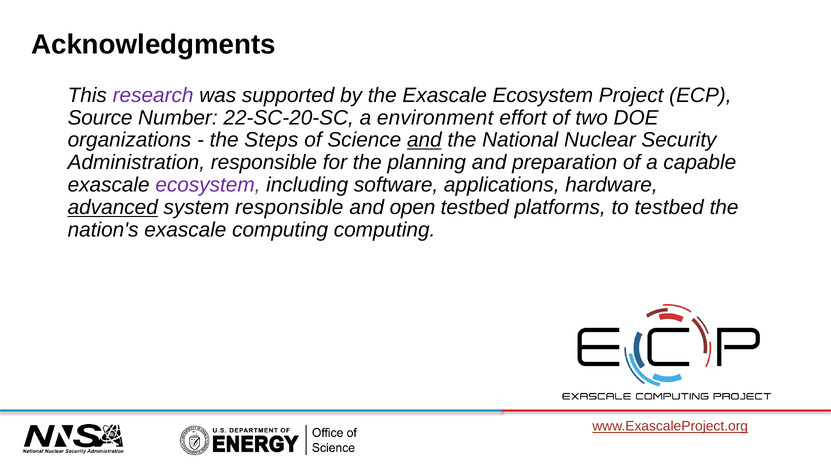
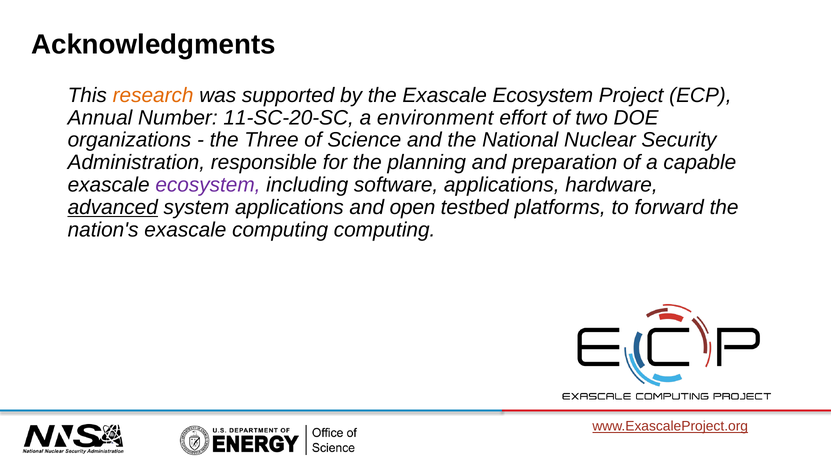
research colour: purple -> orange (153, 95)
Source: Source -> Annual (100, 118)
22-SC-20-SC: 22-SC-20-SC -> 11-SC-20-SC (289, 118)
Steps: Steps -> Three (271, 140)
and underline: present -> none (424, 140)
system responsible: responsible -> applications (289, 207)
to testbed: testbed -> forward (669, 207)
